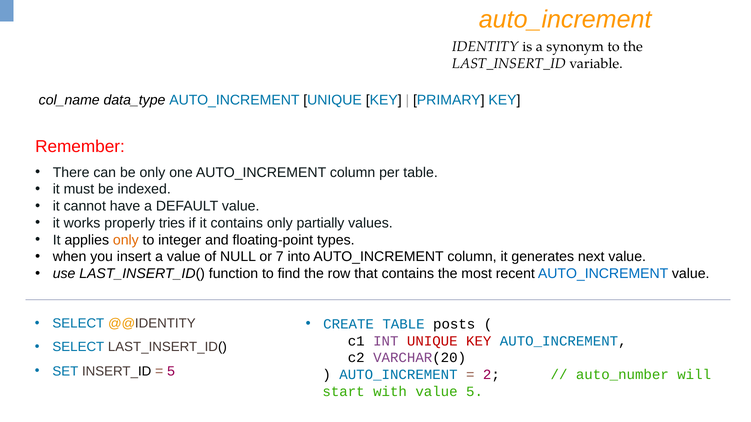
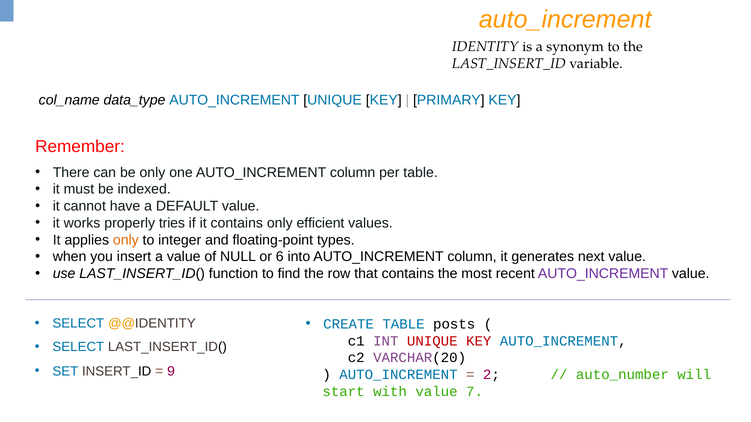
partially: partially -> efficient (321, 223)
7: 7 -> 6 (280, 257)
AUTO_INCREMENT colour: blue -> purple (603, 274)
5: 5 -> 9 (171, 371)
value 5: 5 -> 7 (475, 392)
